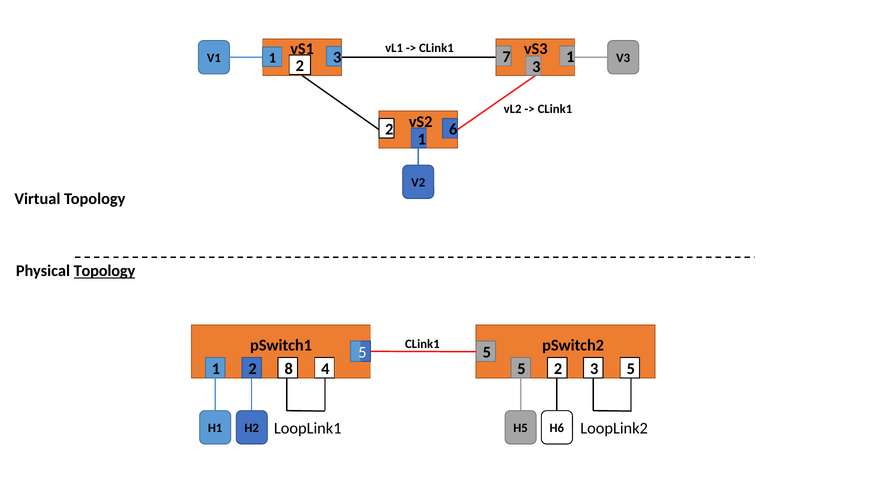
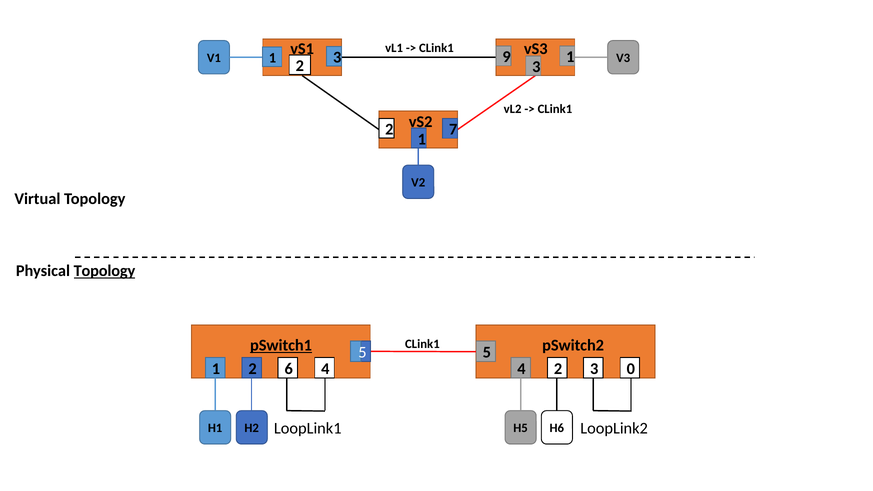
7: 7 -> 9 (507, 57)
6: 6 -> 7 (453, 130)
pSwitch1 underline: none -> present (281, 345)
8: 8 -> 6 (289, 369)
4 5: 5 -> 4 (521, 369)
3 5: 5 -> 0 (631, 369)
